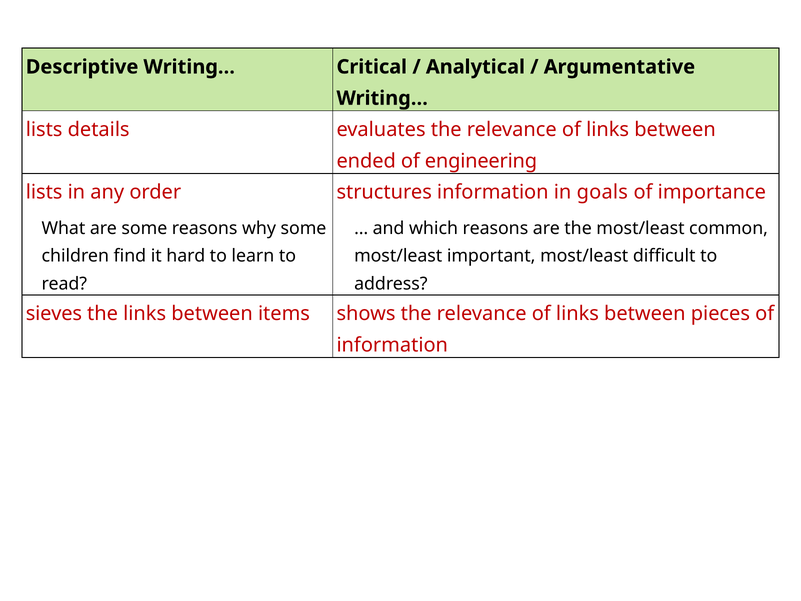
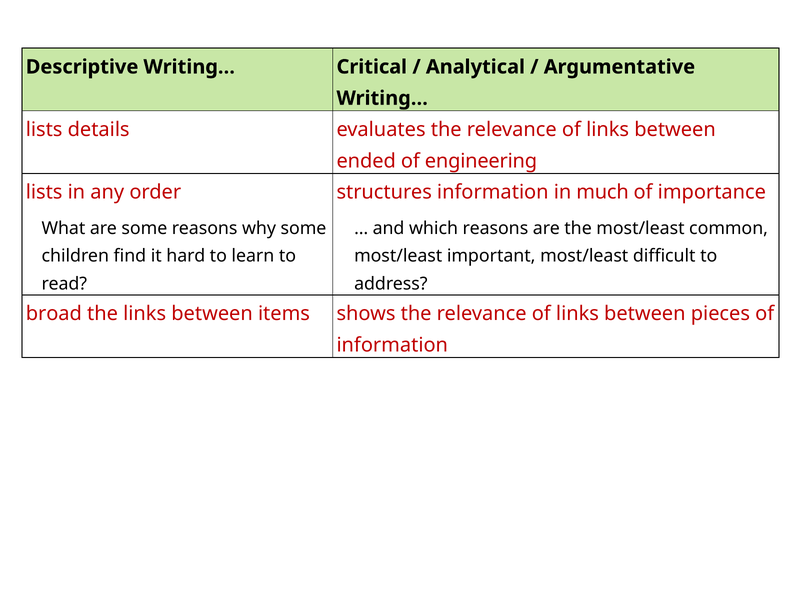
goals: goals -> much (603, 192)
sieves: sieves -> broad (54, 313)
